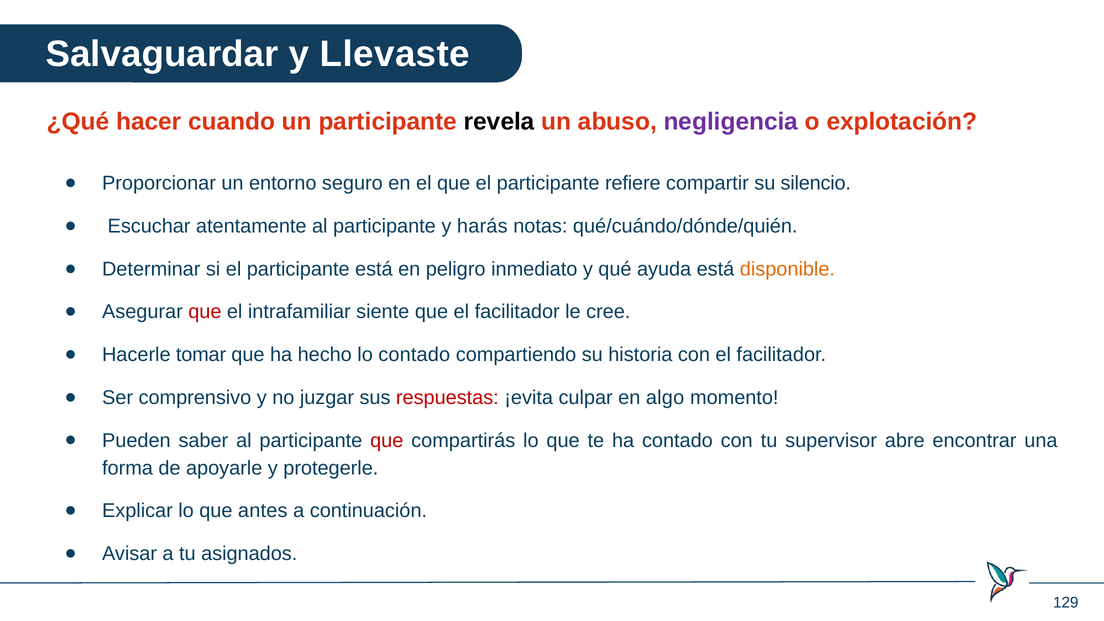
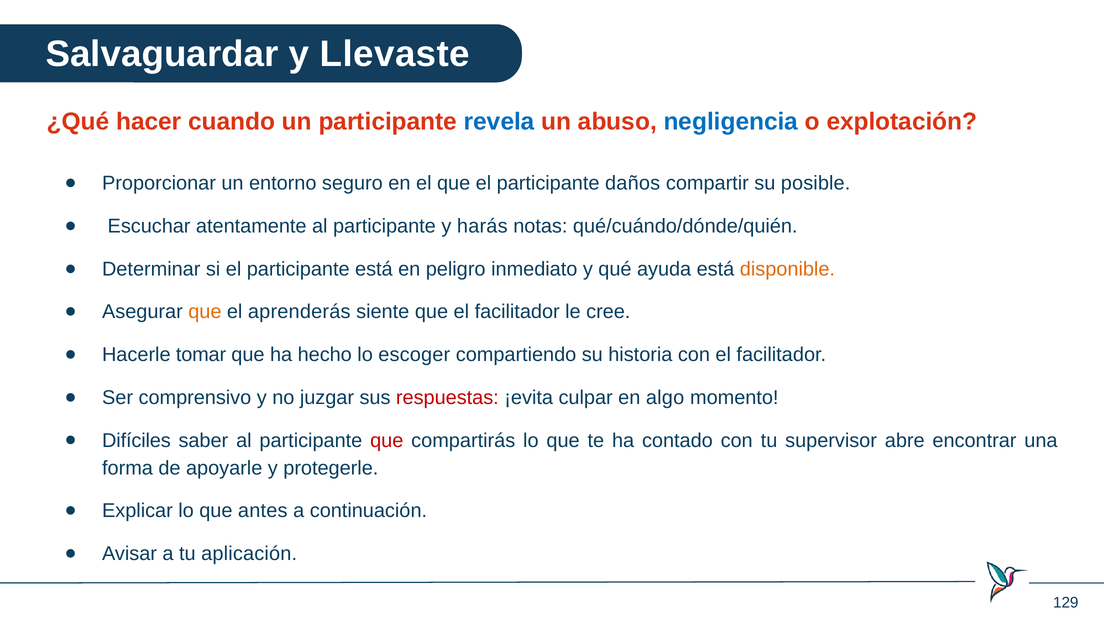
revela colour: black -> blue (499, 122)
negligencia colour: purple -> blue (731, 122)
refiere: refiere -> daños (633, 183)
silencio: silencio -> posible (816, 183)
que colour: red -> orange (205, 312)
intrafamiliar: intrafamiliar -> aprenderás (299, 312)
lo contado: contado -> escoger (414, 355)
Pueden: Pueden -> Difíciles (136, 440)
asignados: asignados -> aplicación (249, 554)
